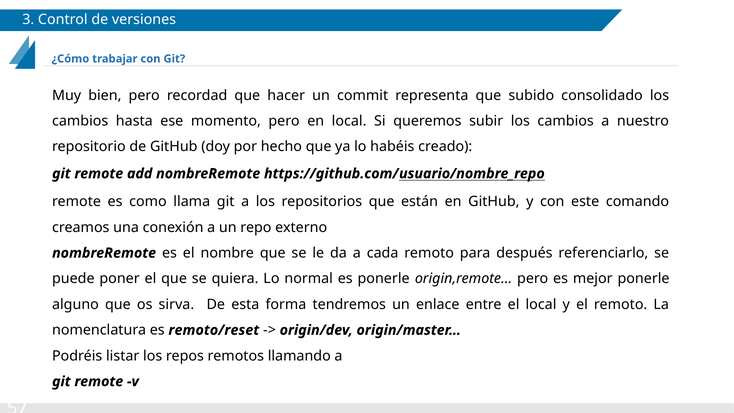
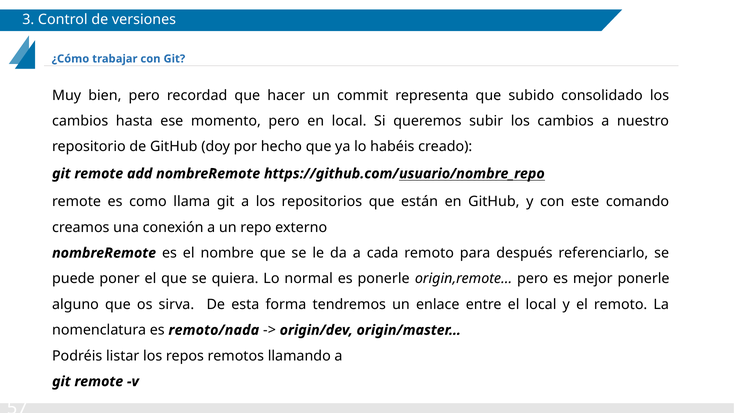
remoto/reset: remoto/reset -> remoto/nada (214, 330)
